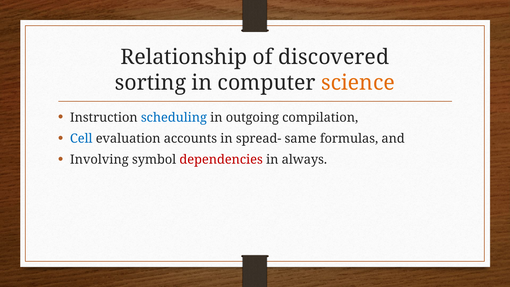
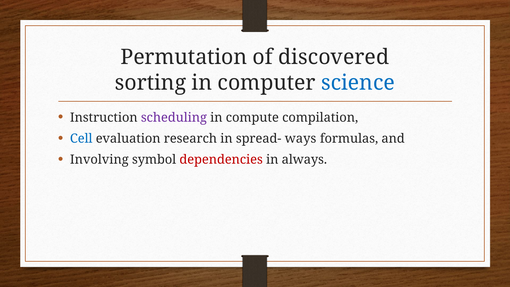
Relationship: Relationship -> Permutation (184, 57)
science colour: orange -> blue (358, 83)
scheduling colour: blue -> purple (174, 117)
outgoing: outgoing -> compute (252, 117)
accounts: accounts -> research (190, 138)
same: same -> ways (301, 138)
